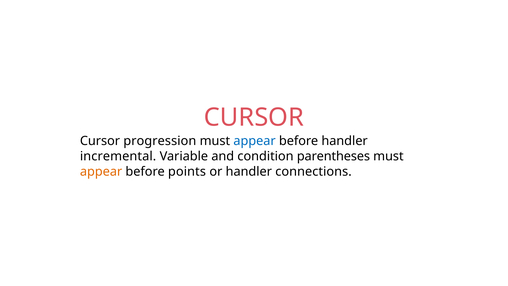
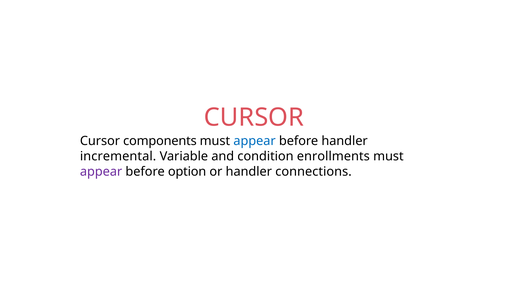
progression: progression -> components (160, 141)
parentheses: parentheses -> enrollments (333, 156)
appear colour: orange -> purple (101, 172)
points: points -> option (187, 172)
